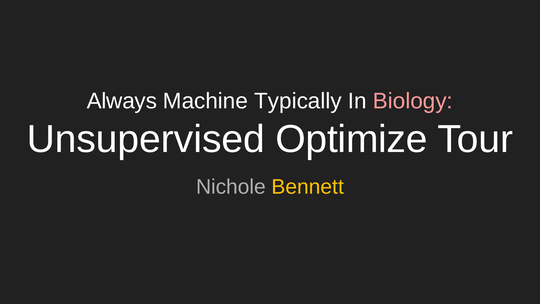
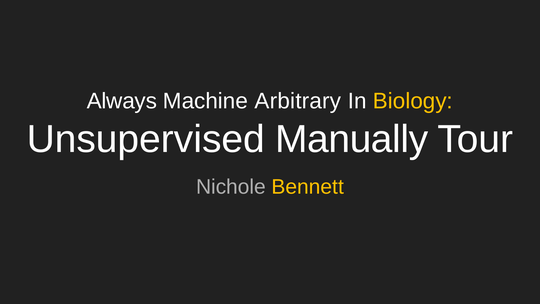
Typically: Typically -> Arbitrary (298, 101)
Biology colour: pink -> yellow (413, 101)
Optimize: Optimize -> Manually (352, 139)
